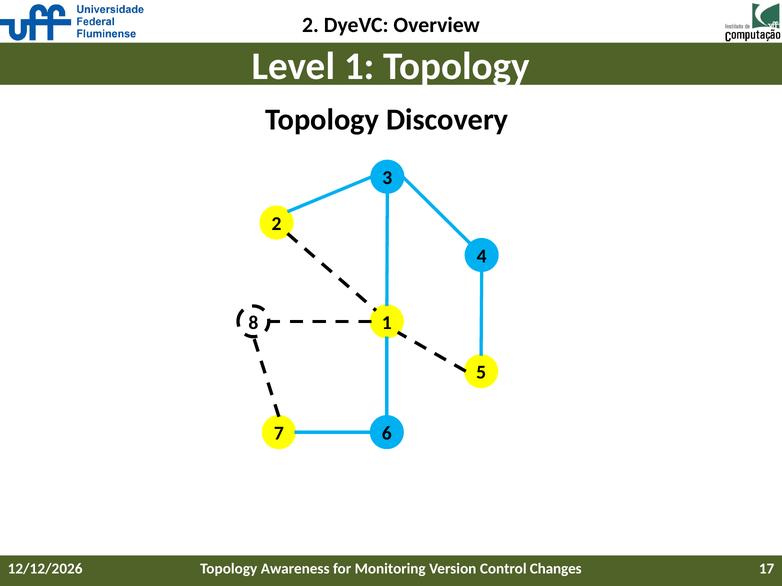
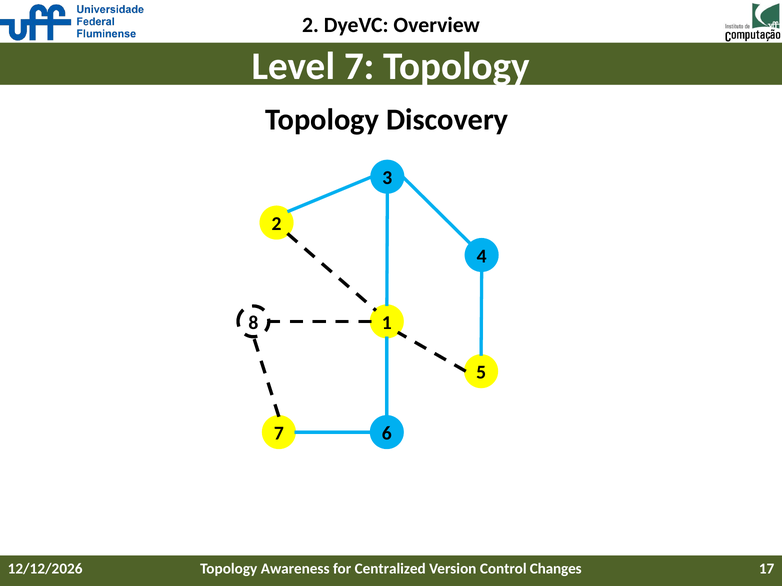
Level 1: 1 -> 7 (359, 67)
Monitoring: Monitoring -> Centralized (390, 569)
